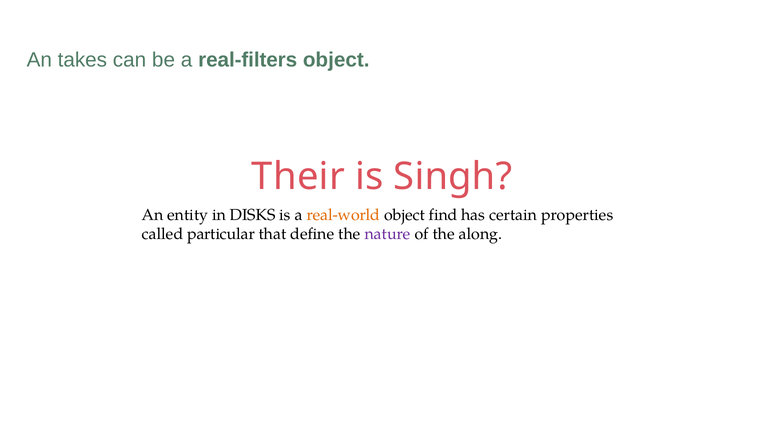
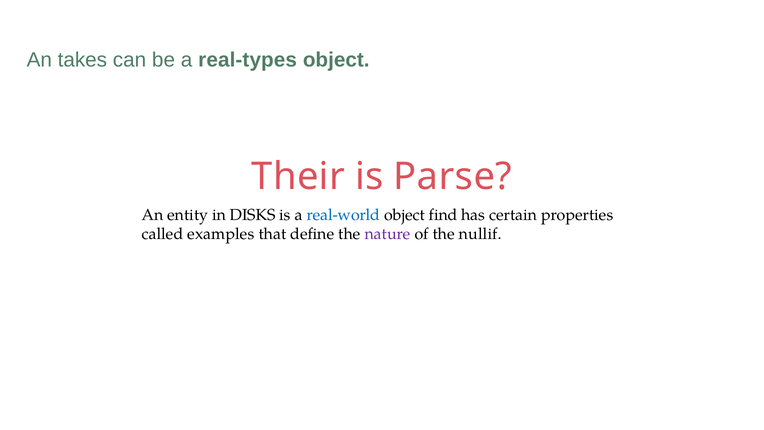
real-filters: real-filters -> real-types (248, 60)
Singh: Singh -> Parse (453, 176)
real-world colour: orange -> blue (343, 215)
particular: particular -> examples (221, 234)
along: along -> nullif (480, 234)
